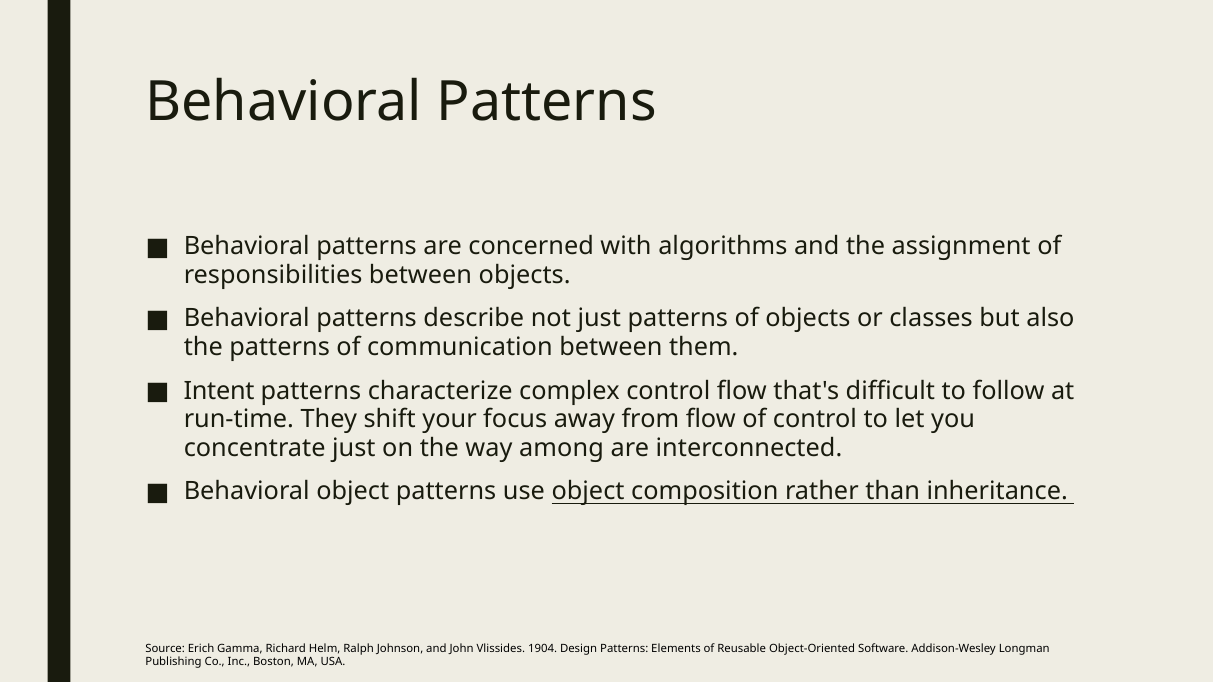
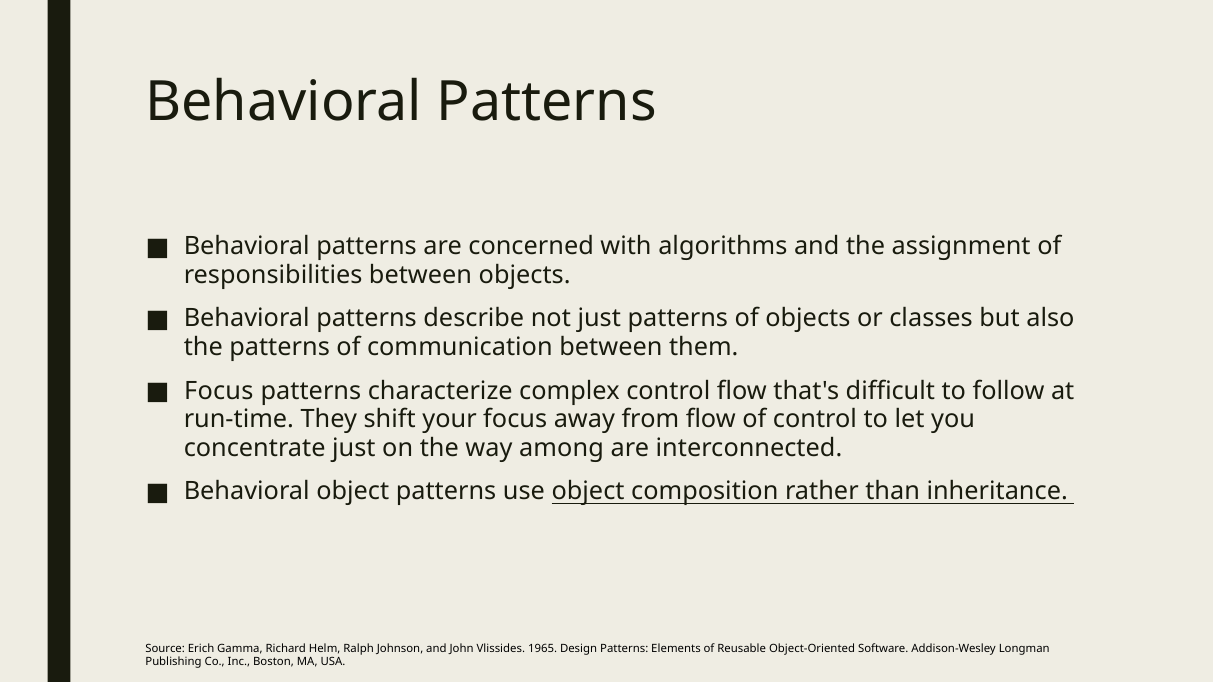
Intent: Intent -> Focus (219, 391)
1904: 1904 -> 1965 (543, 649)
